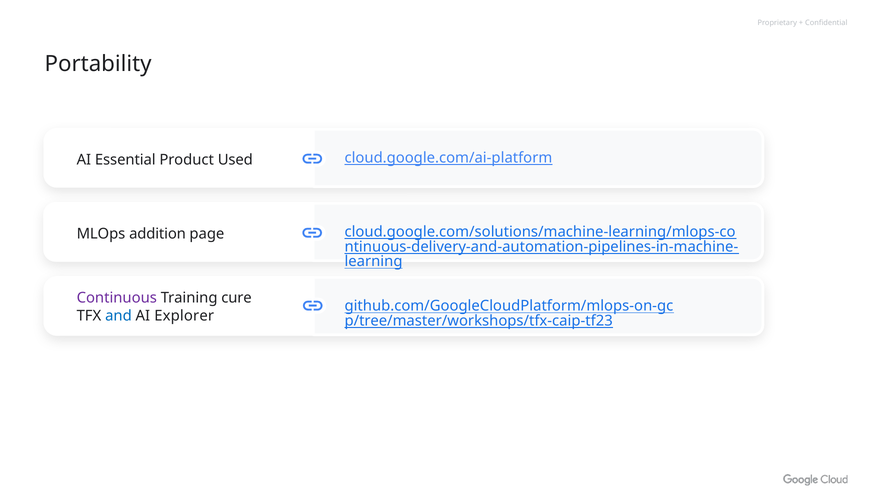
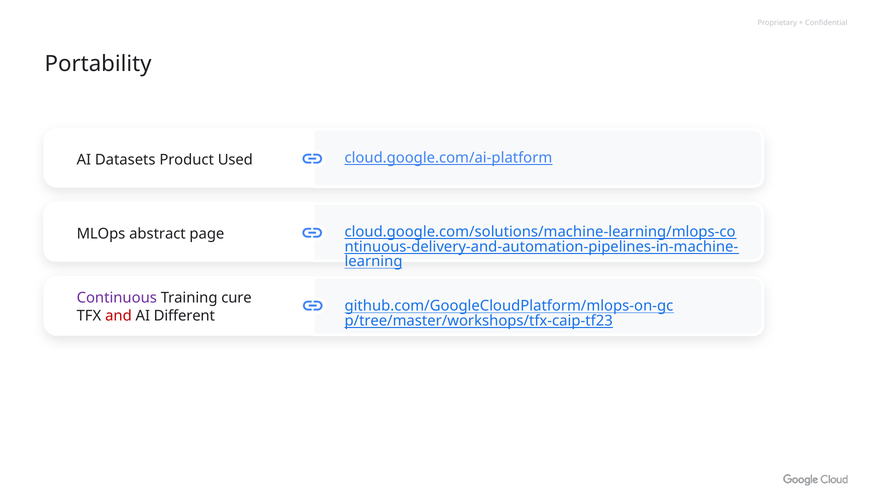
Essential: Essential -> Datasets (125, 160)
addition: addition -> abstract (157, 234)
and colour: blue -> red (118, 315)
Explorer: Explorer -> Different (184, 315)
